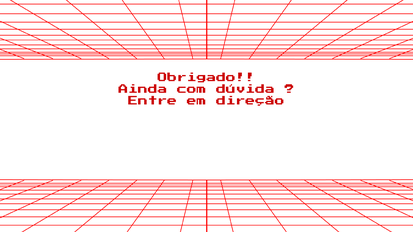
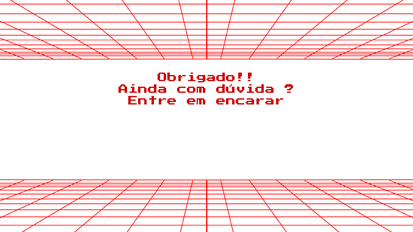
direção: direção -> encarar (250, 103)
